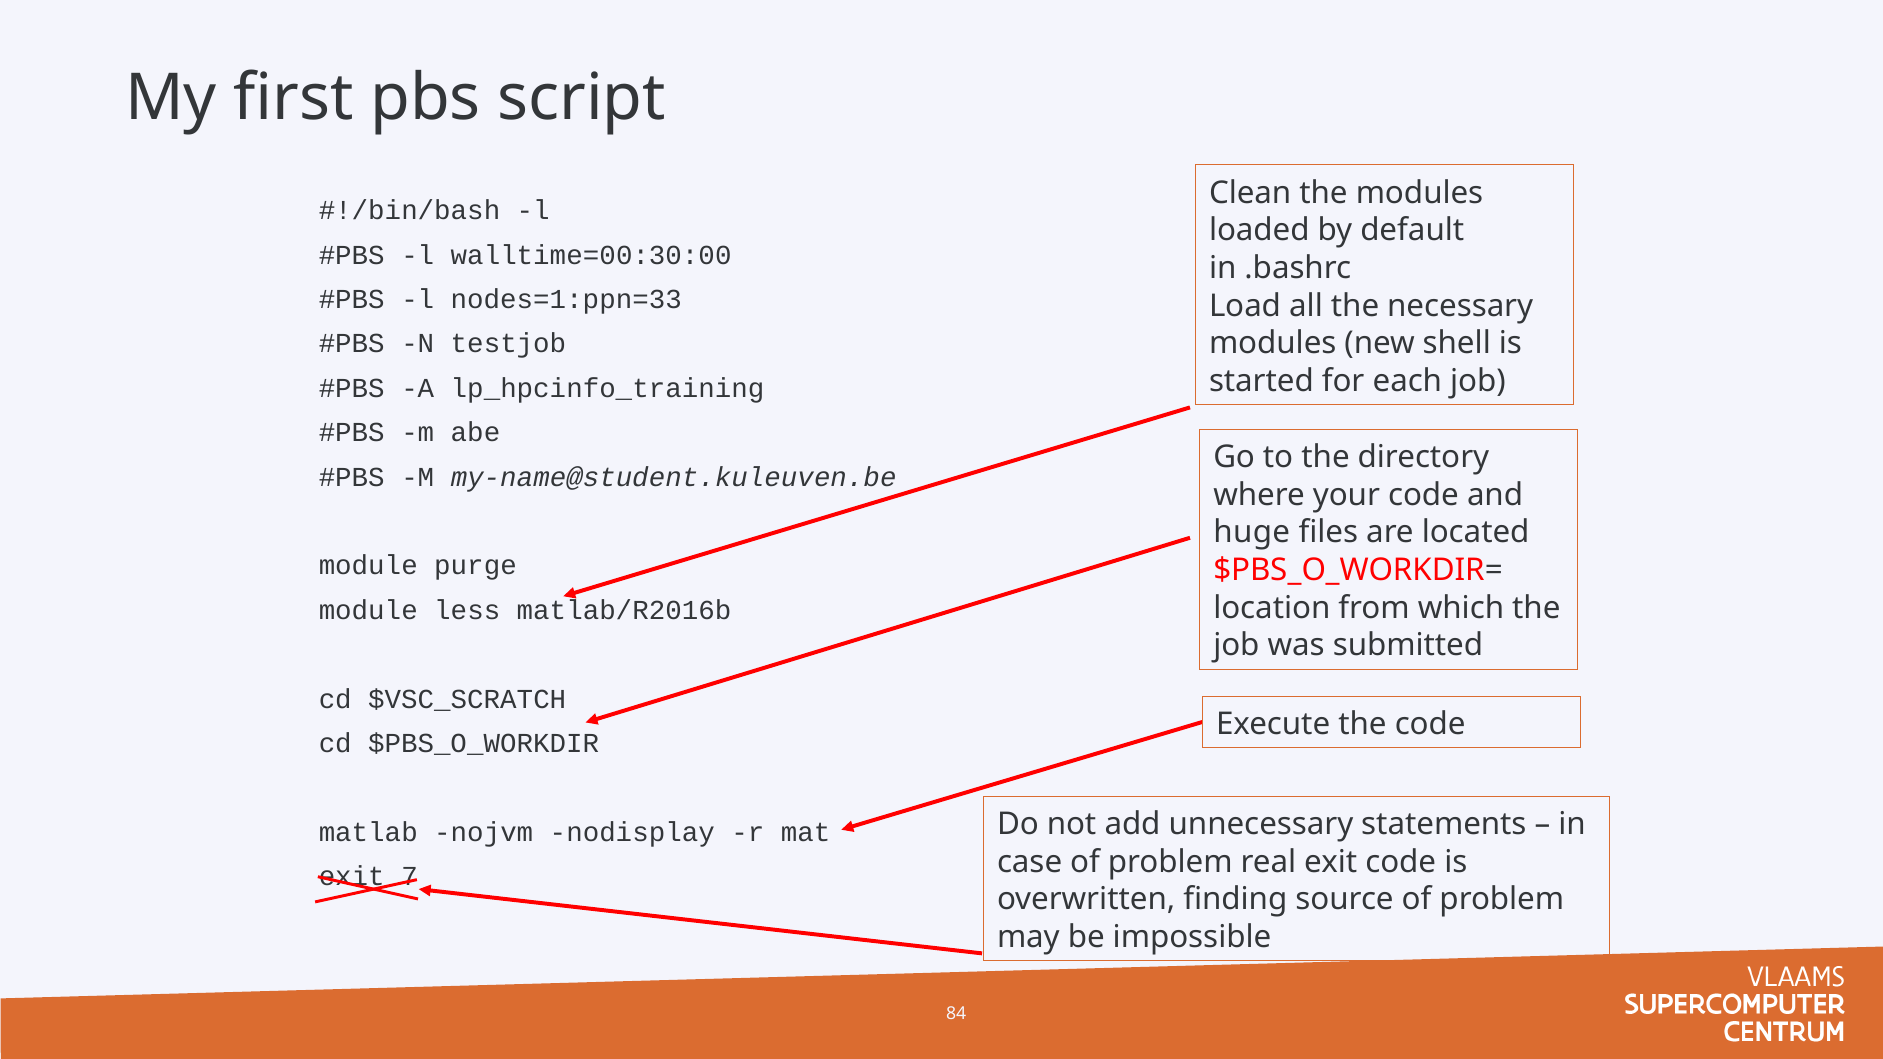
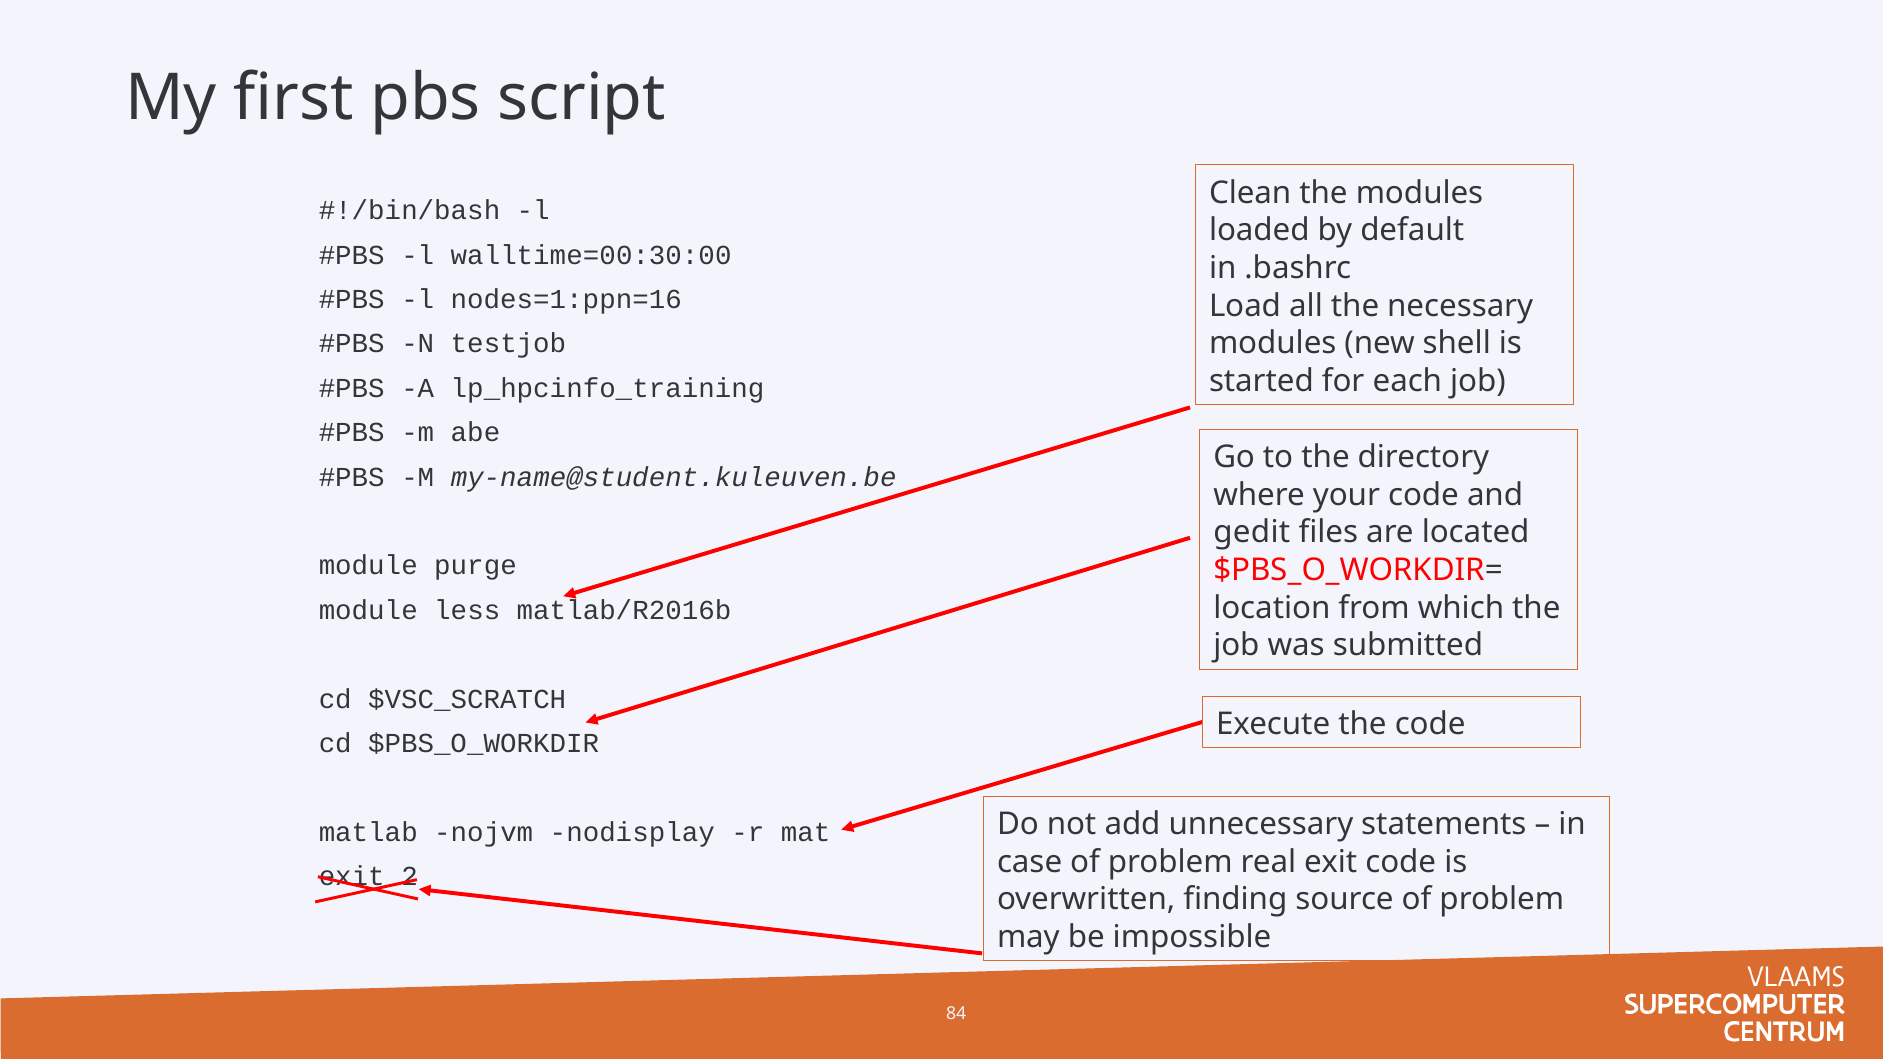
nodes=1:ppn=33: nodes=1:ppn=33 -> nodes=1:ppn=16 (566, 299)
huge: huge -> gedit (1252, 533)
7: 7 -> 2 (410, 877)
